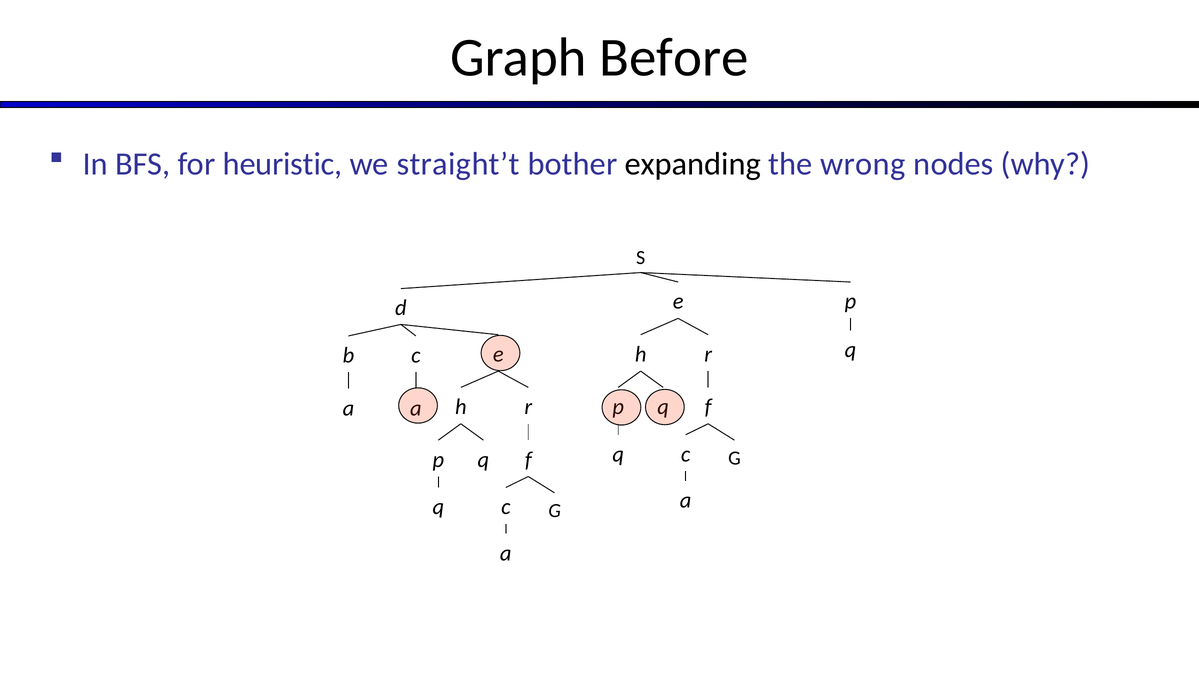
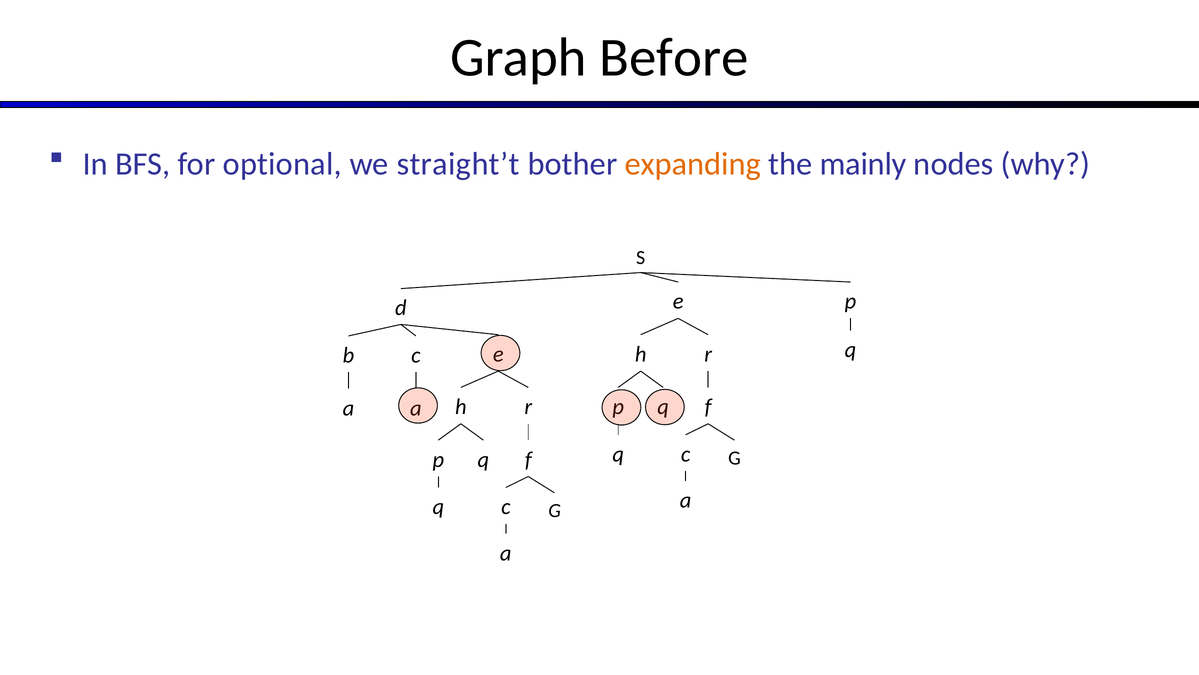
heuristic: heuristic -> optional (282, 164)
expanding colour: black -> orange (693, 164)
wrong: wrong -> mainly (863, 164)
